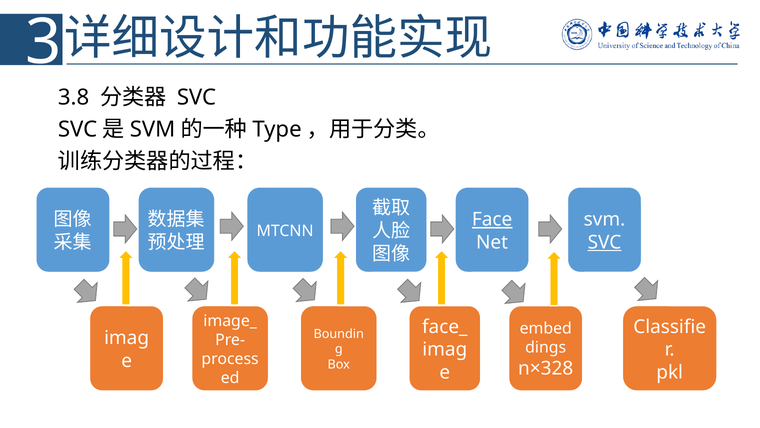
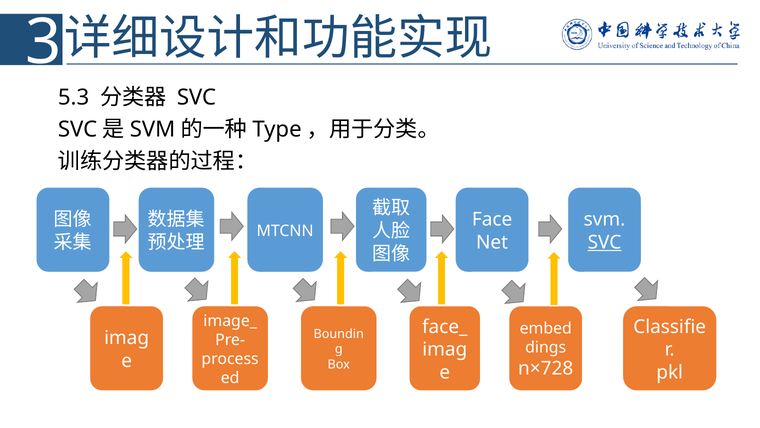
3.8: 3.8 -> 5.3 (74, 97)
Face underline: present -> none (492, 219)
n×328: n×328 -> n×728 (546, 368)
